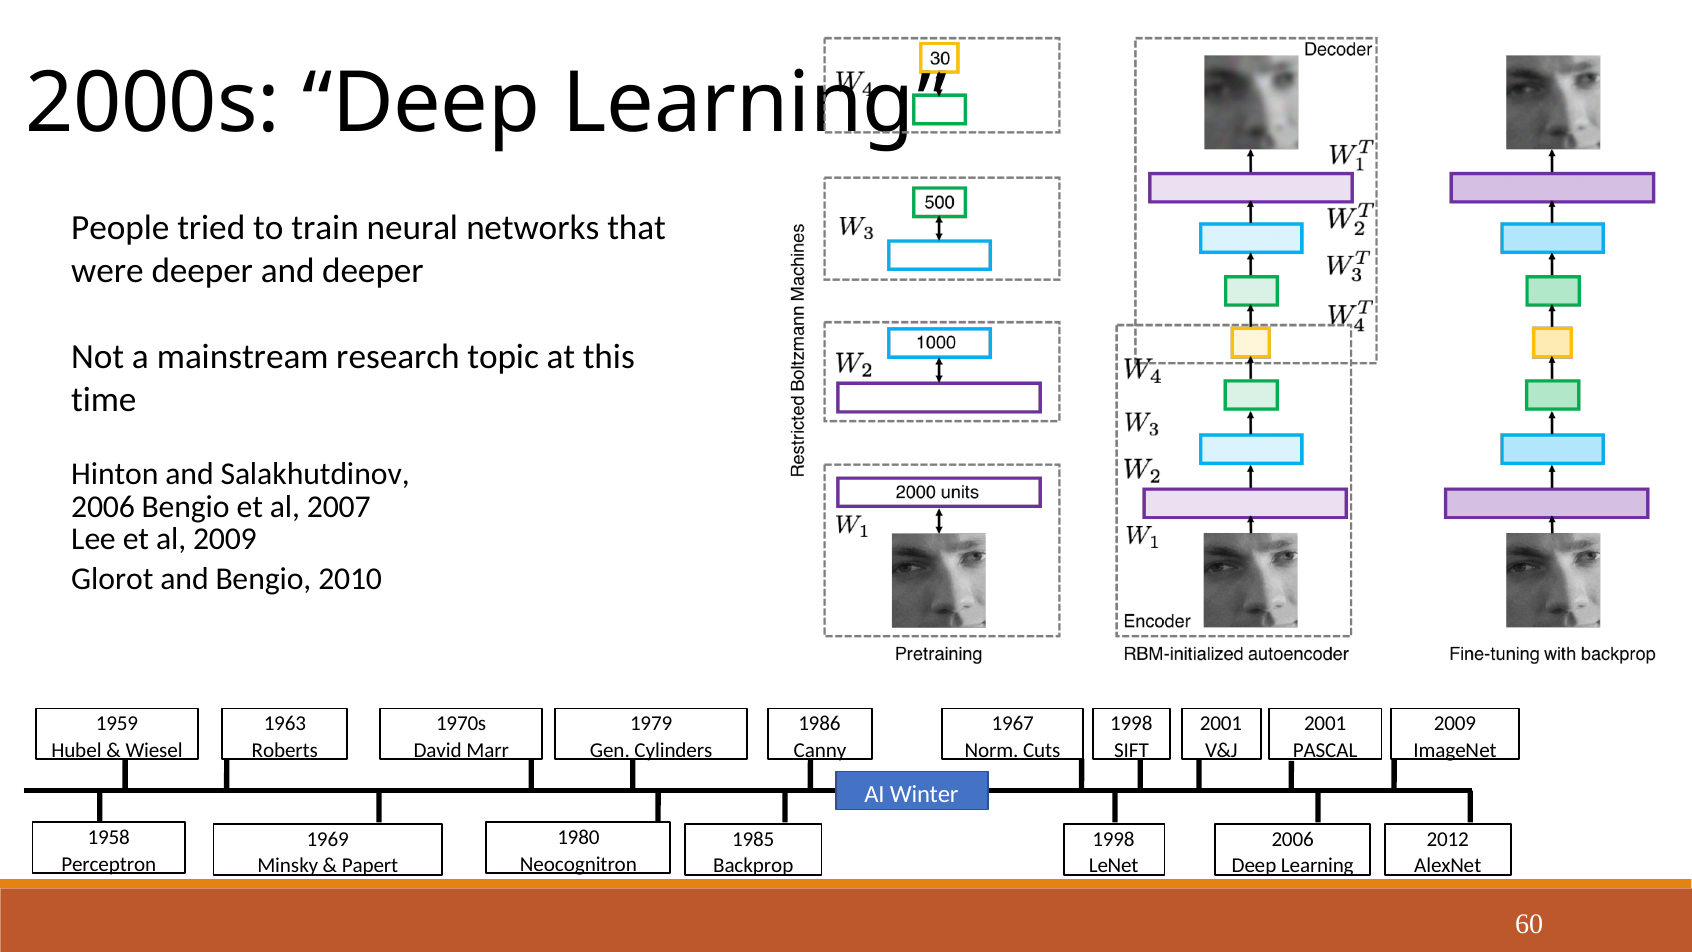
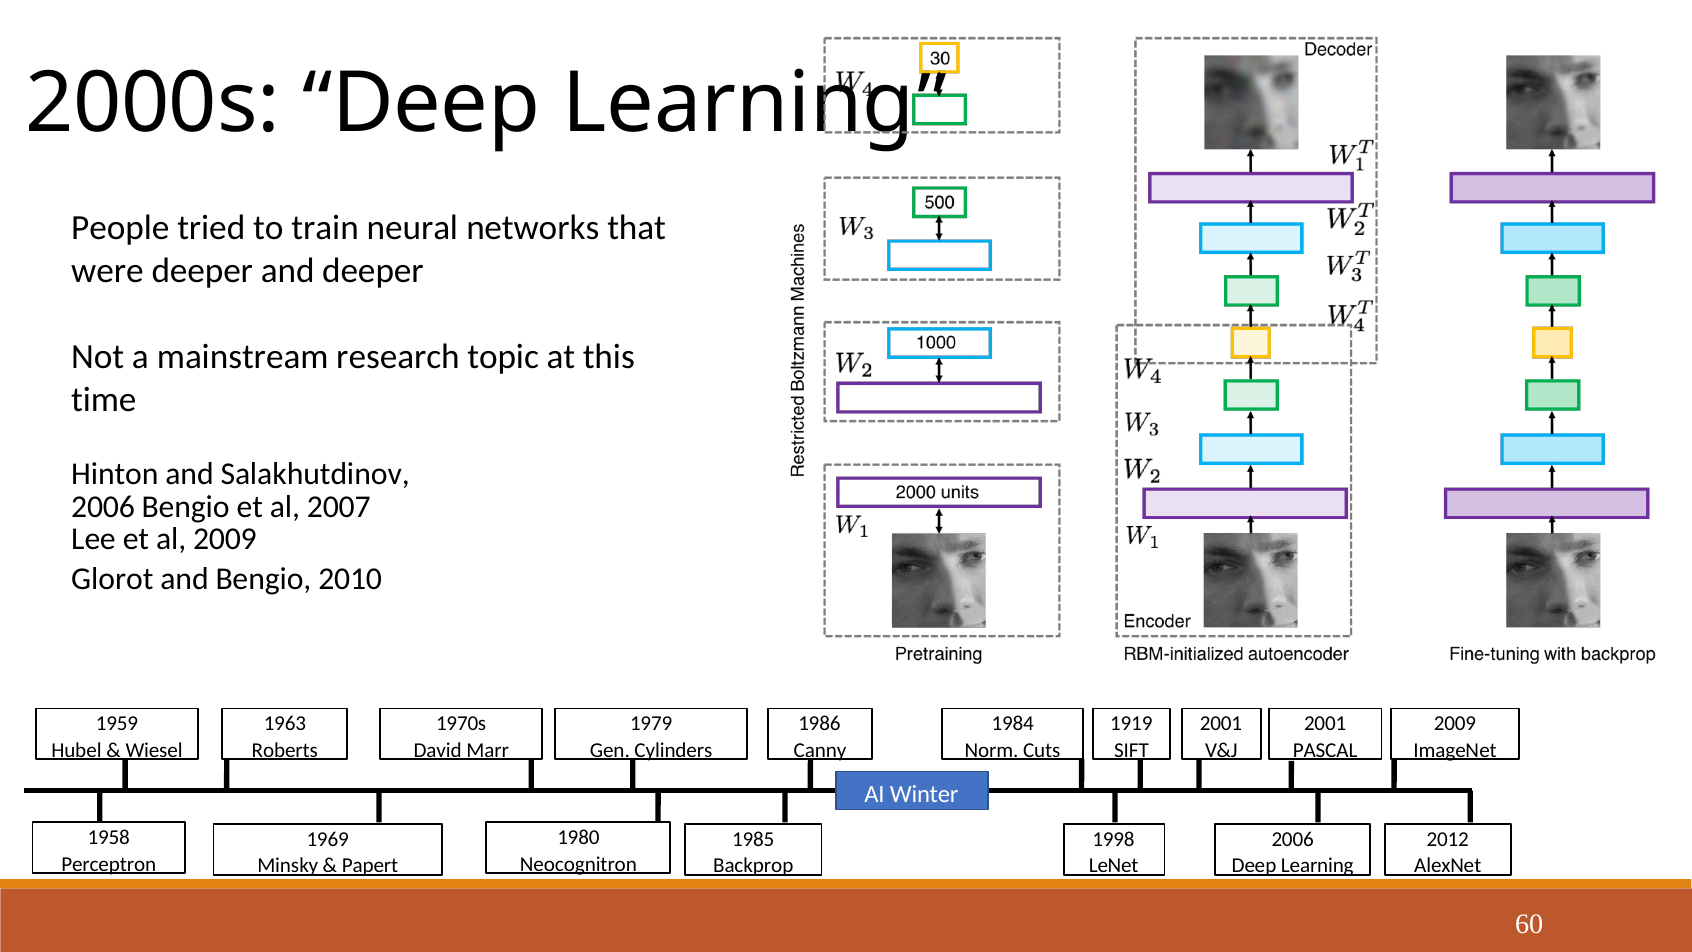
1967: 1967 -> 1984 (1013, 723)
1998: 1998 -> 1919 (1131, 723)
